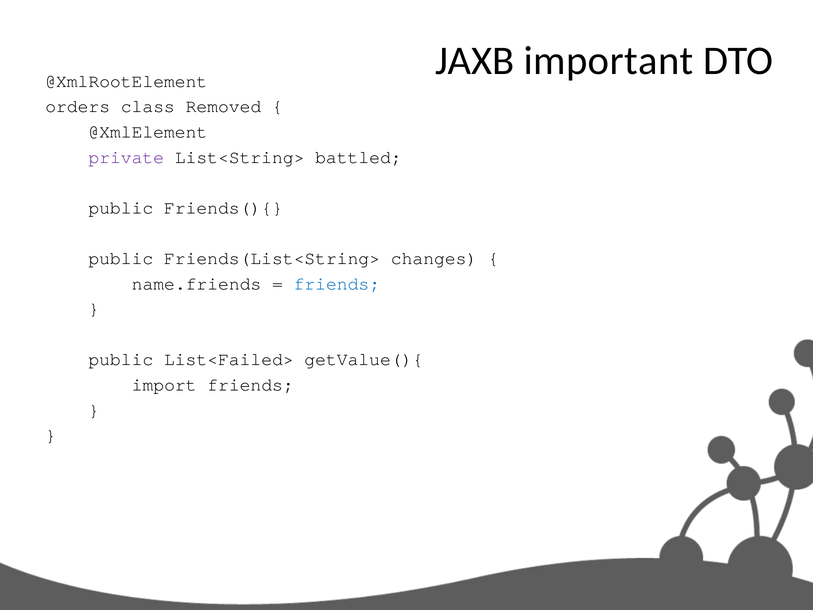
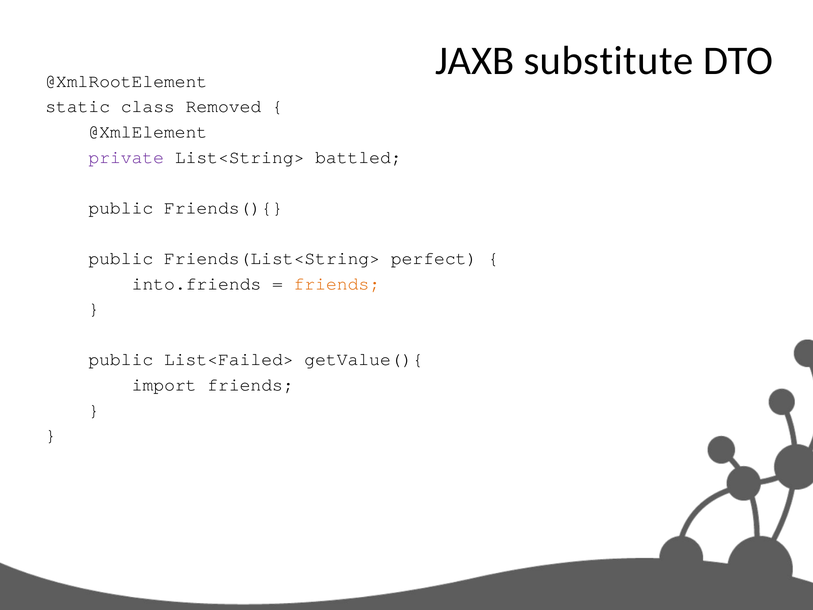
important: important -> substitute (608, 61)
orders: orders -> static (78, 106)
changes: changes -> perfect (434, 258)
name.friends: name.friends -> into.friends (197, 283)
friends colour: blue -> orange (337, 283)
